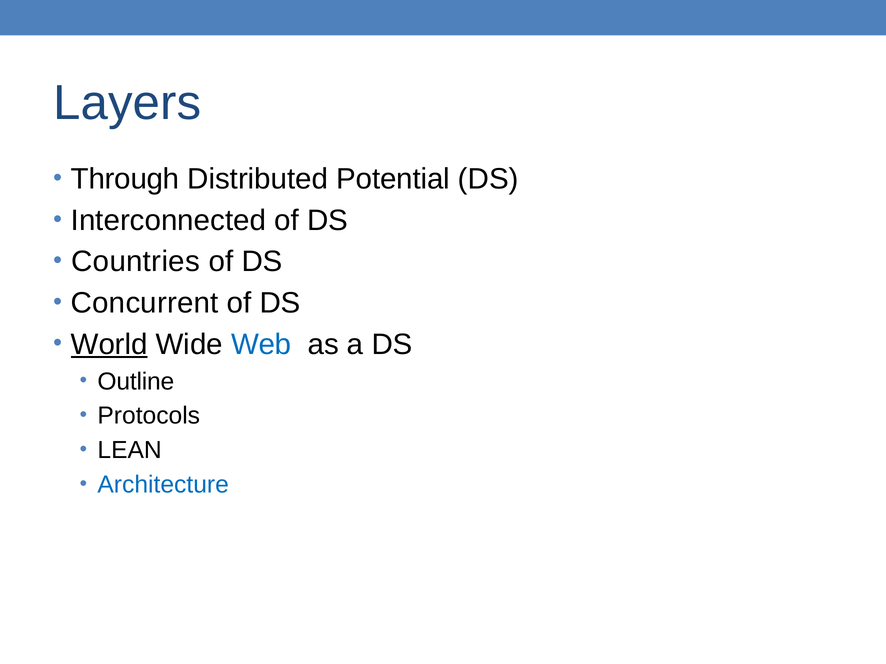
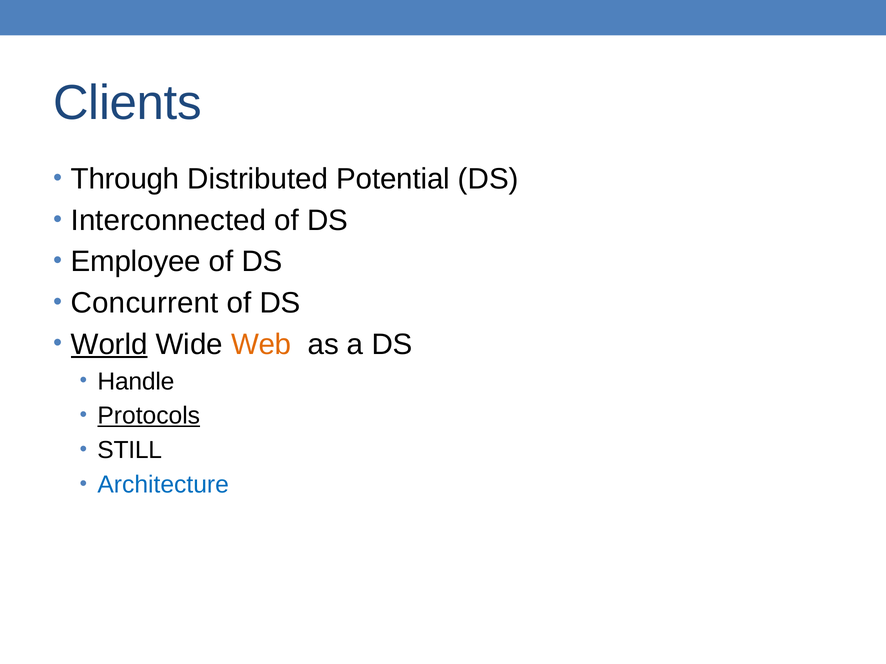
Layers: Layers -> Clients (127, 103)
Countries: Countries -> Employee (136, 262)
Web colour: blue -> orange (261, 345)
Outline: Outline -> Handle (136, 382)
Protocols underline: none -> present (149, 416)
LEAN: LEAN -> STILL (130, 451)
